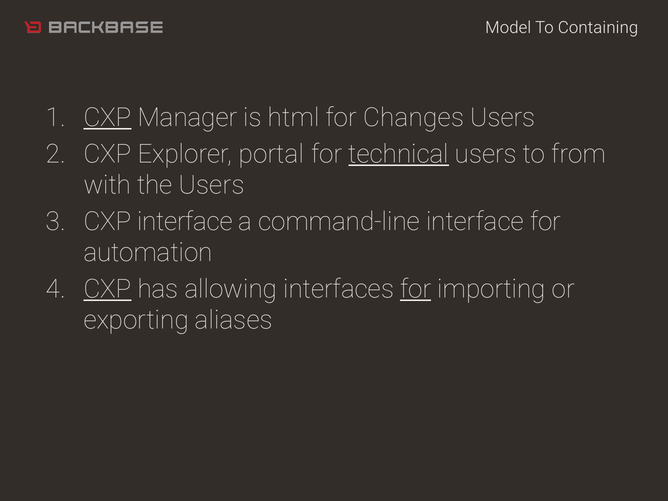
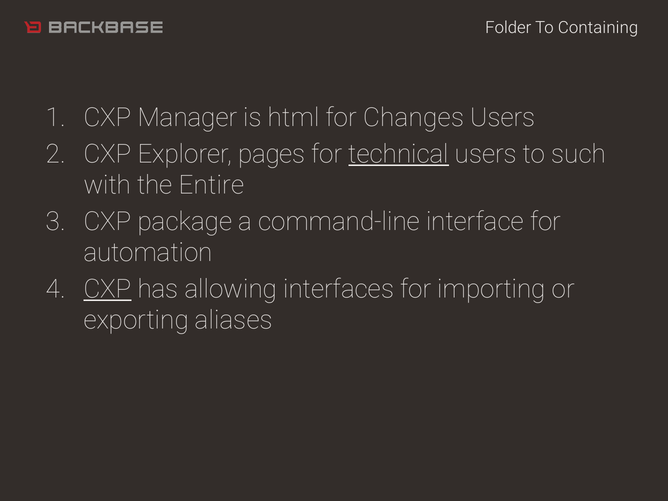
Model: Model -> Folder (508, 28)
CXP underline: present -> none (108, 118)
portal: portal -> pages (272, 154)
from: from -> such (579, 154)
the Users: Users -> Entire (212, 185)
CXP interface: interface -> package (185, 222)
for underline: present -> none (416, 289)
